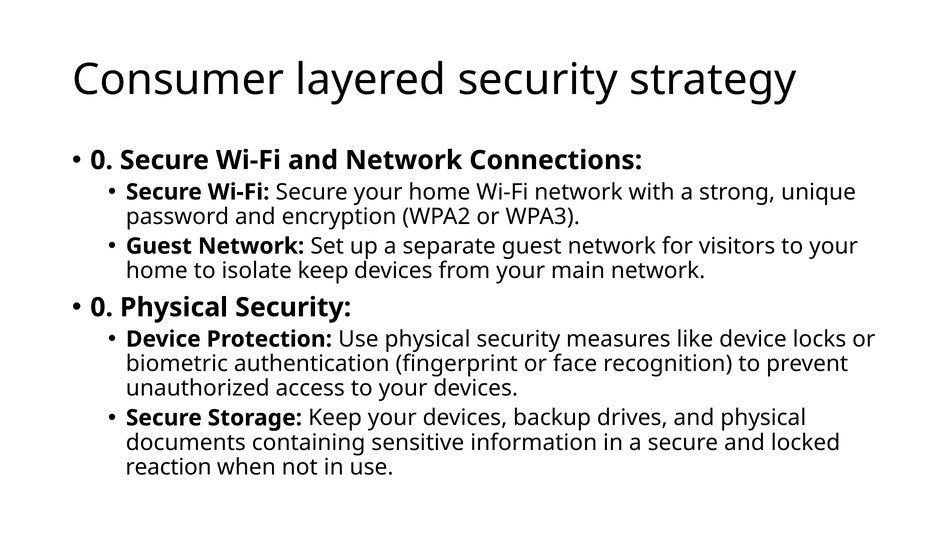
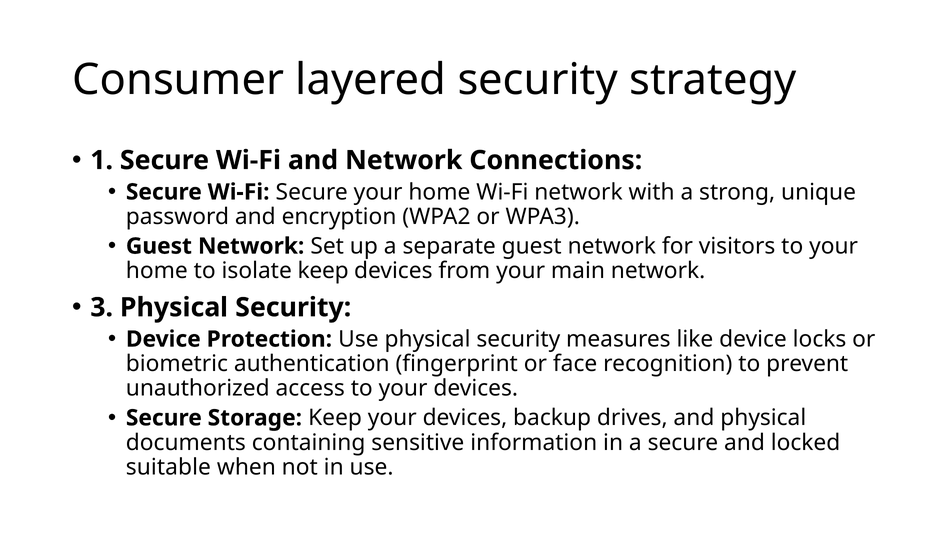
0: 0 -> 1 (102, 160)
0: 0 -> 3 (102, 307)
reaction: reaction -> suitable (168, 467)
